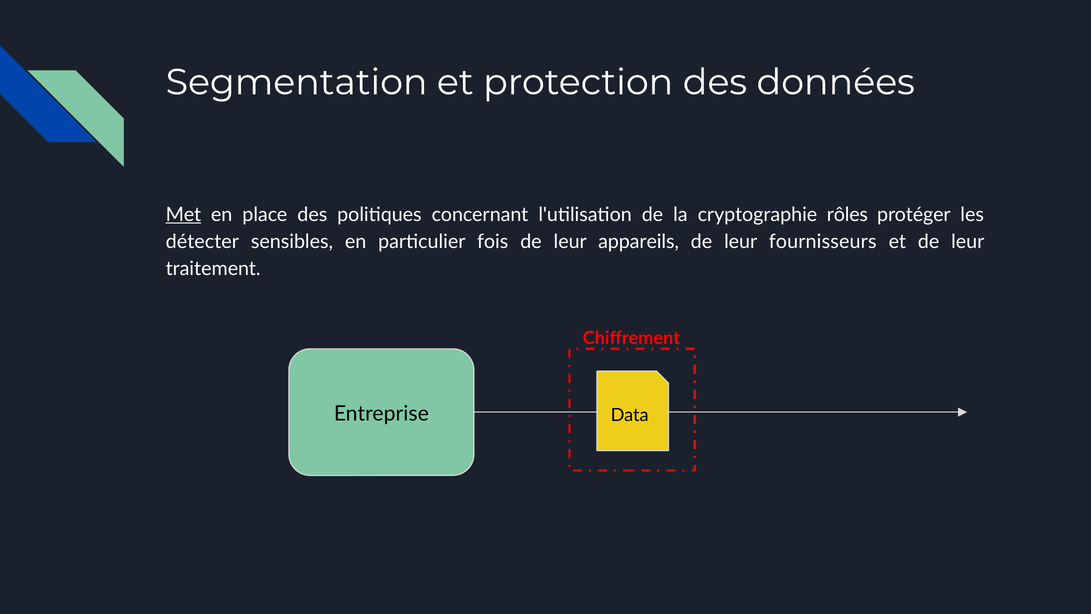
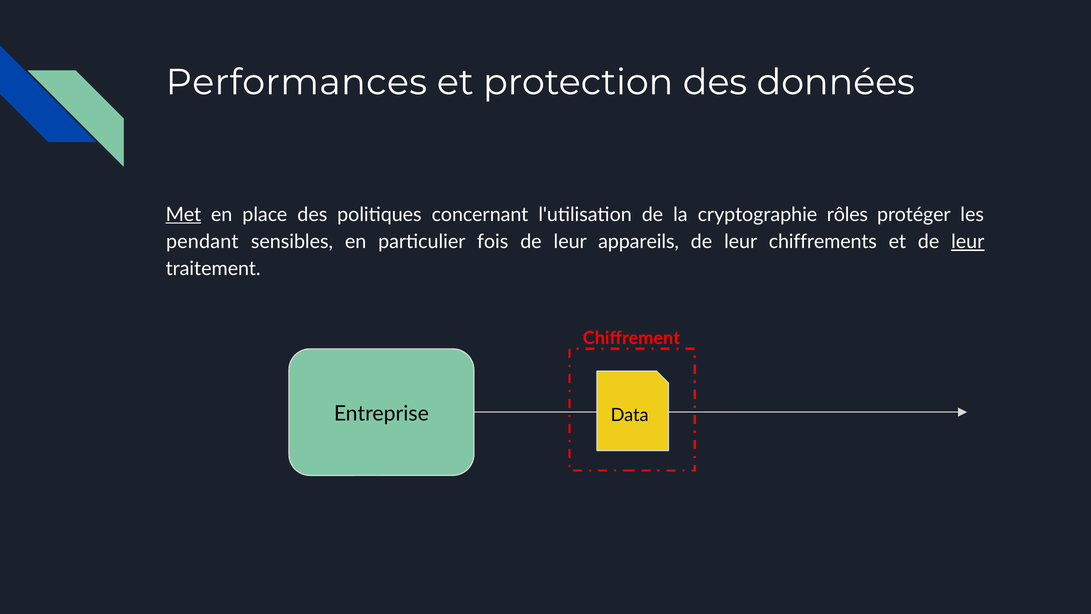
Segmentation: Segmentation -> Performances (296, 82)
détecter: détecter -> pendant (202, 242)
fournisseurs: fournisseurs -> chiffrements (823, 242)
leur underline: none -> present (968, 242)
